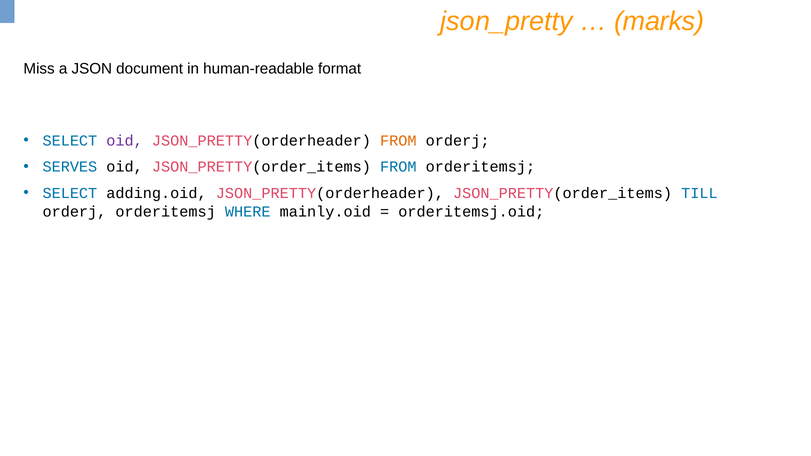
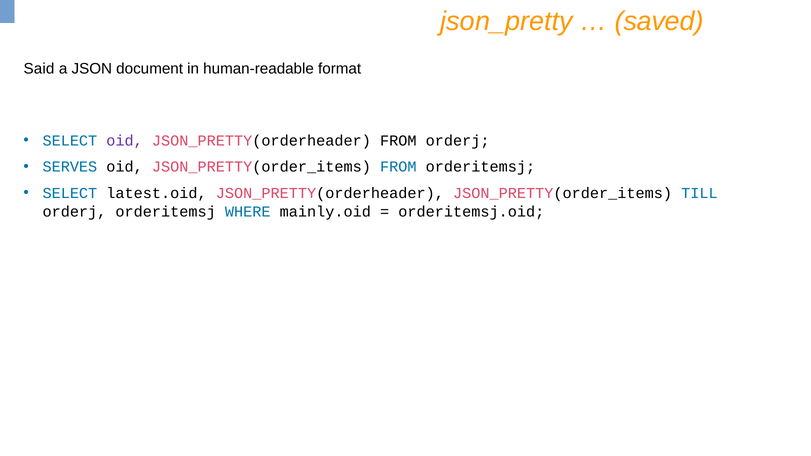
marks: marks -> saved (659, 21)
Miss: Miss -> Said (39, 69)
FROM colour: orange -> black (398, 141)
adding.oid: adding.oid -> latest.oid (157, 193)
